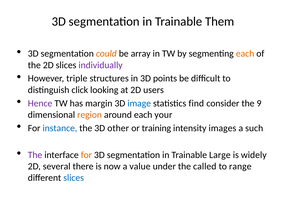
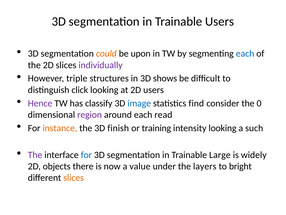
Trainable Them: Them -> Users (220, 22)
array: array -> upon (141, 53)
each colour: orange -> blue (245, 53)
points: points -> shows (165, 78)
margin: margin -> classify (99, 103)
9: 9 -> 0 (259, 103)
region colour: orange -> purple (90, 114)
your: your -> read (163, 114)
instance colour: blue -> orange (60, 128)
other: other -> finish (118, 128)
intensity images: images -> looking (223, 128)
for colour: orange -> blue (86, 155)
several: several -> objects (57, 166)
called: called -> layers (205, 166)
range: range -> bright (240, 166)
slices colour: blue -> orange (74, 177)
